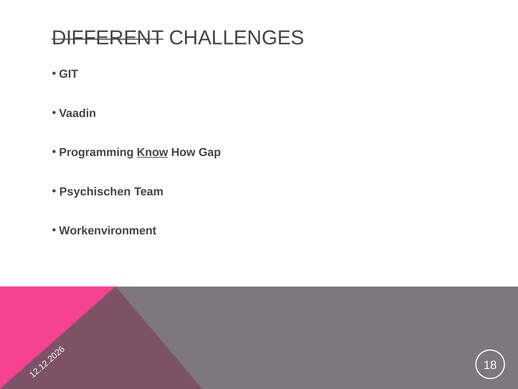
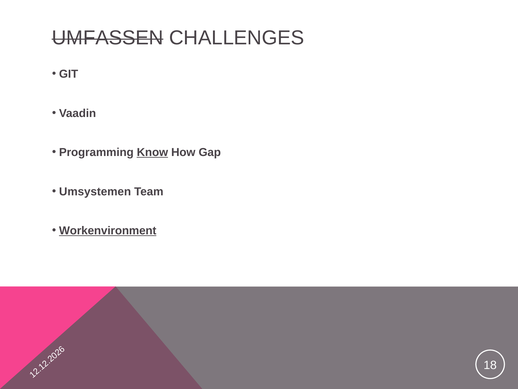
DIFFERENT: DIFFERENT -> UMFASSEN (108, 38)
Psychischen: Psychischen -> Umsystemen (95, 191)
Workenvironment underline: none -> present (108, 231)
